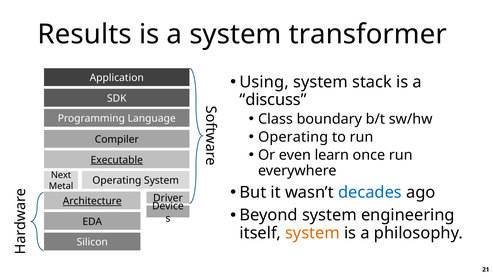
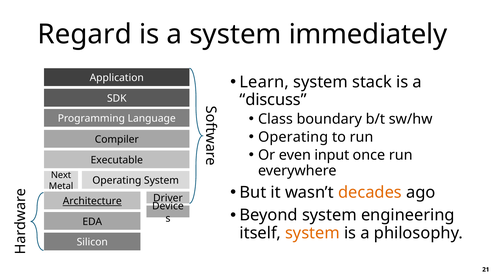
Results: Results -> Regard (85, 34)
transformer: transformer -> immediately (368, 34)
Using: Using -> Learn (264, 82)
learn: learn -> input (332, 155)
Executable underline: present -> none (117, 160)
decades colour: blue -> orange (370, 193)
